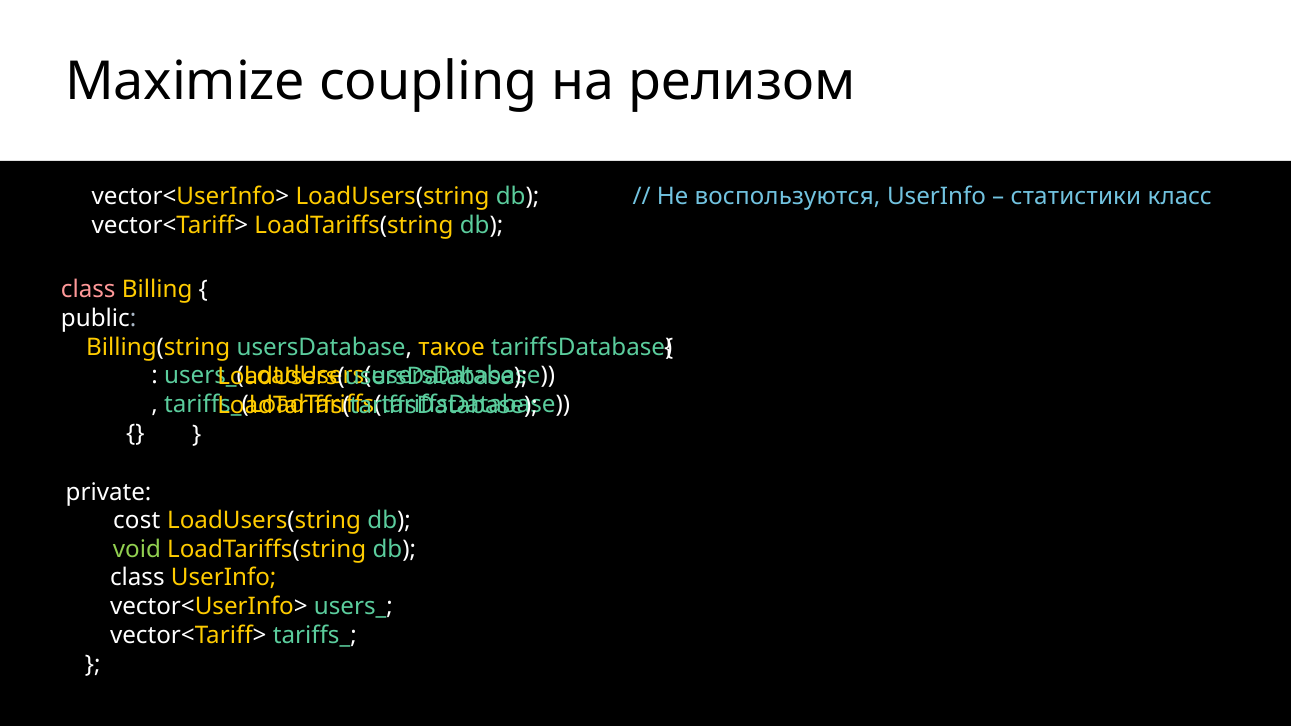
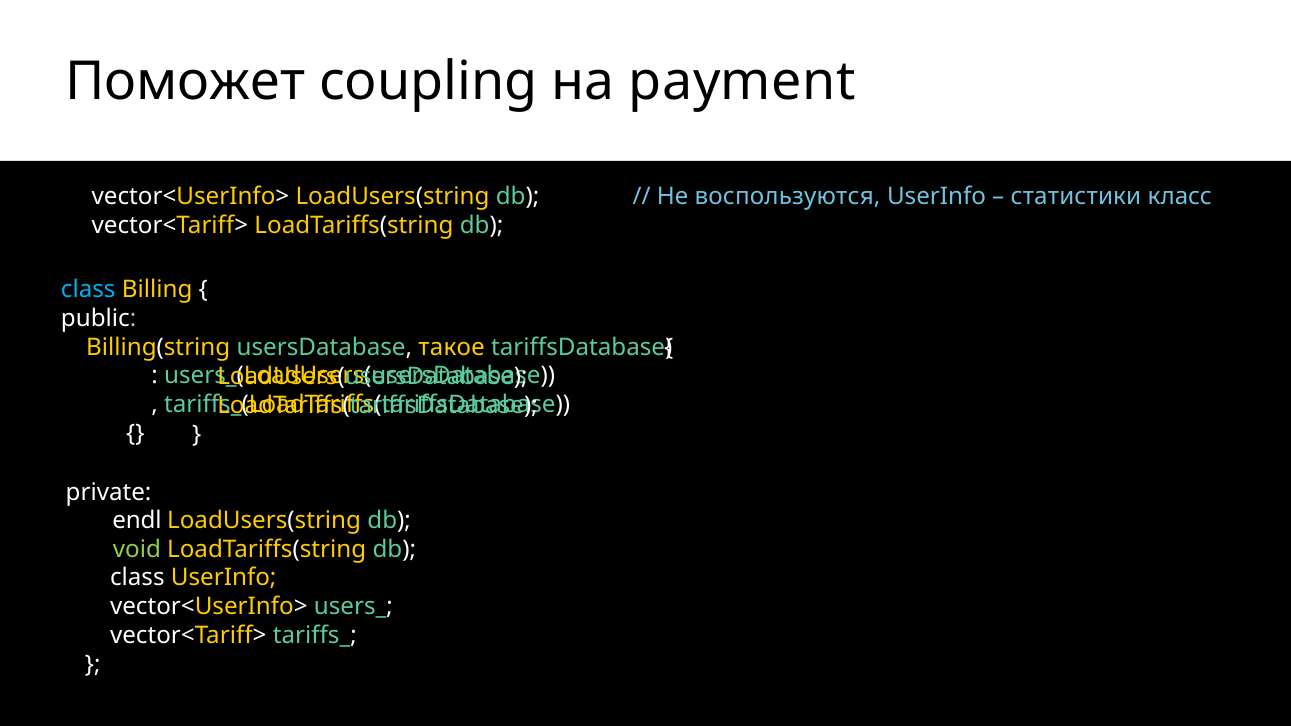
Maximize: Maximize -> Поможет (185, 82)
релизом: релизом -> payment (742, 82)
class colour: pink -> light blue (88, 289)
cost: cost -> endl (137, 520)
